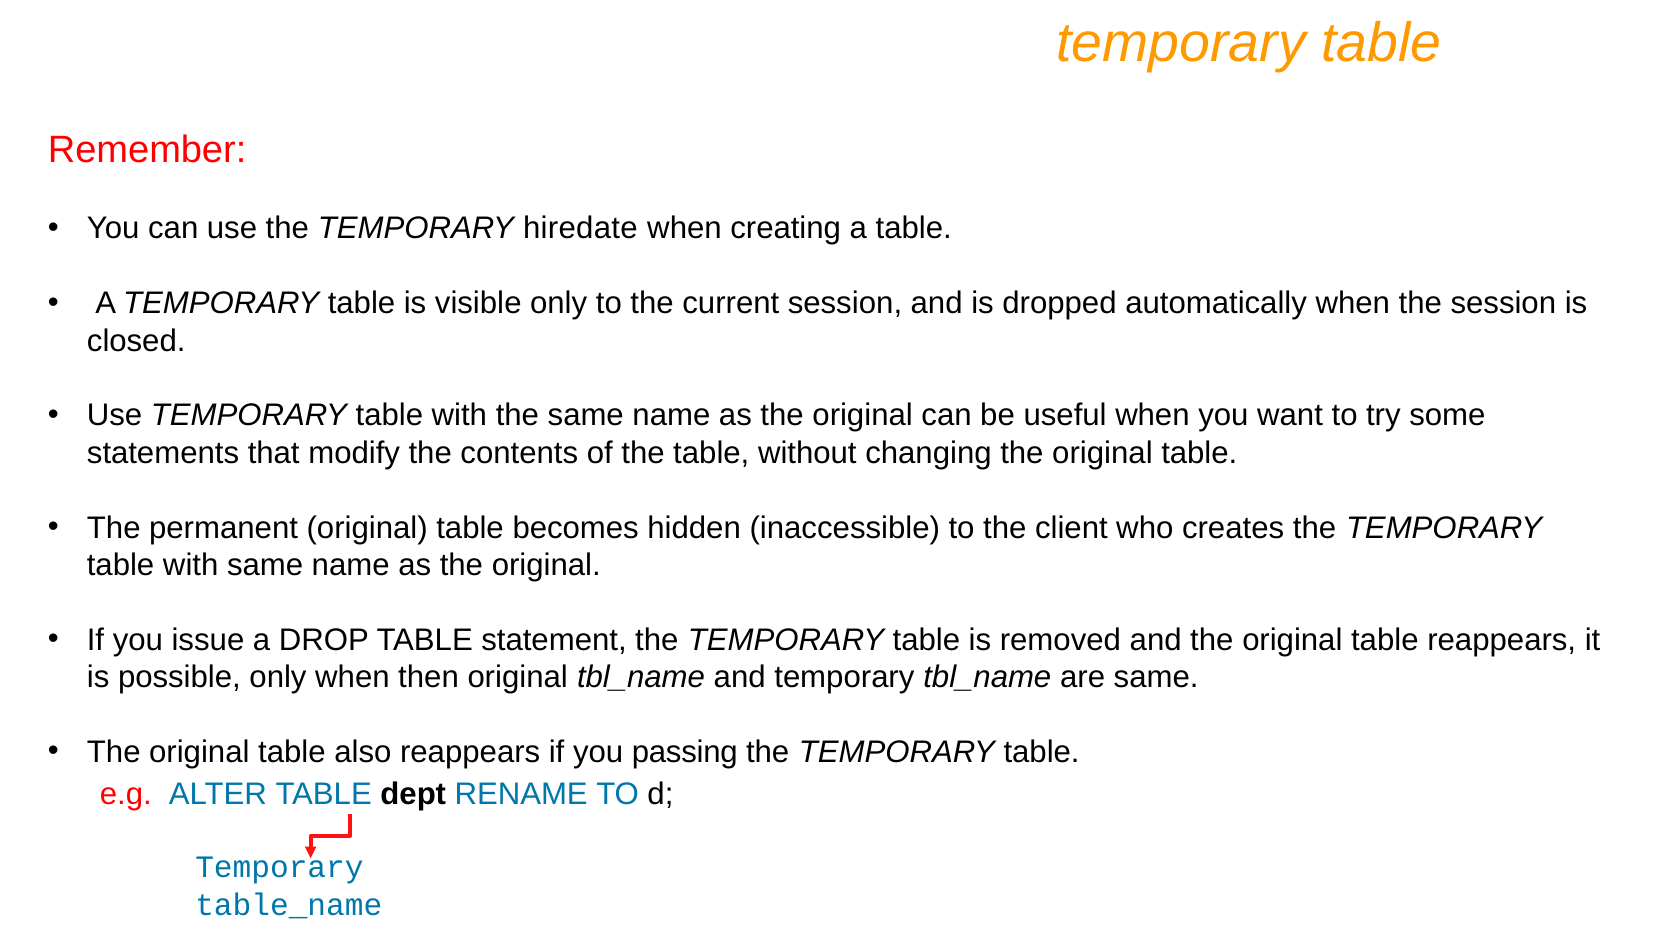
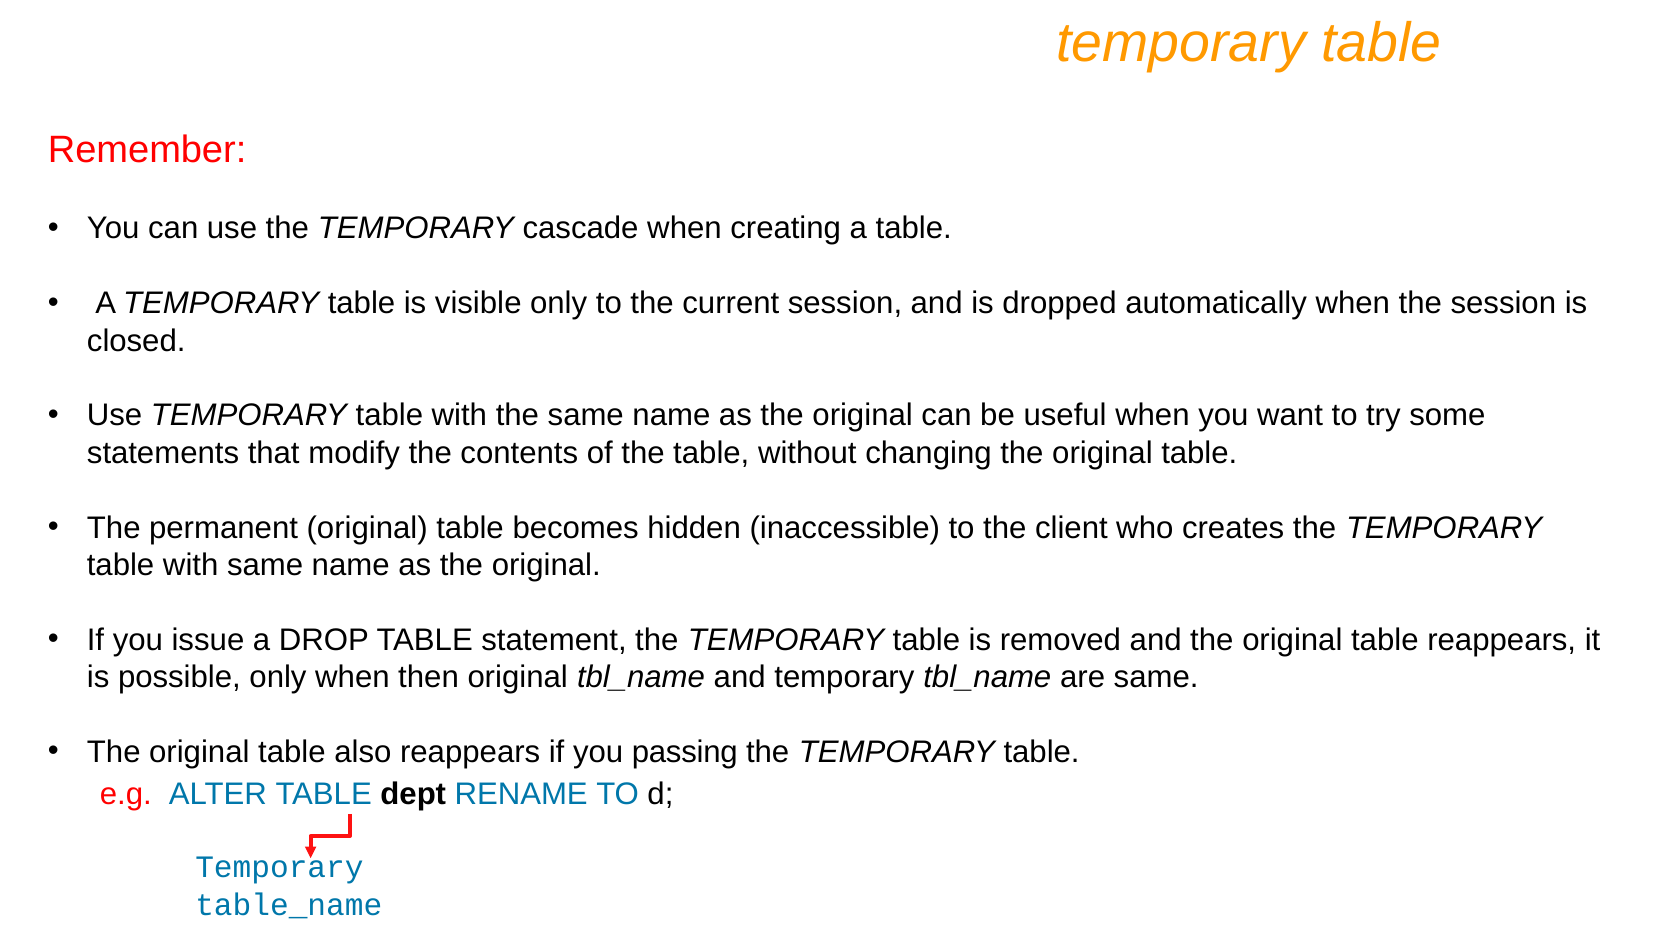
hiredate: hiredate -> cascade (581, 229)
